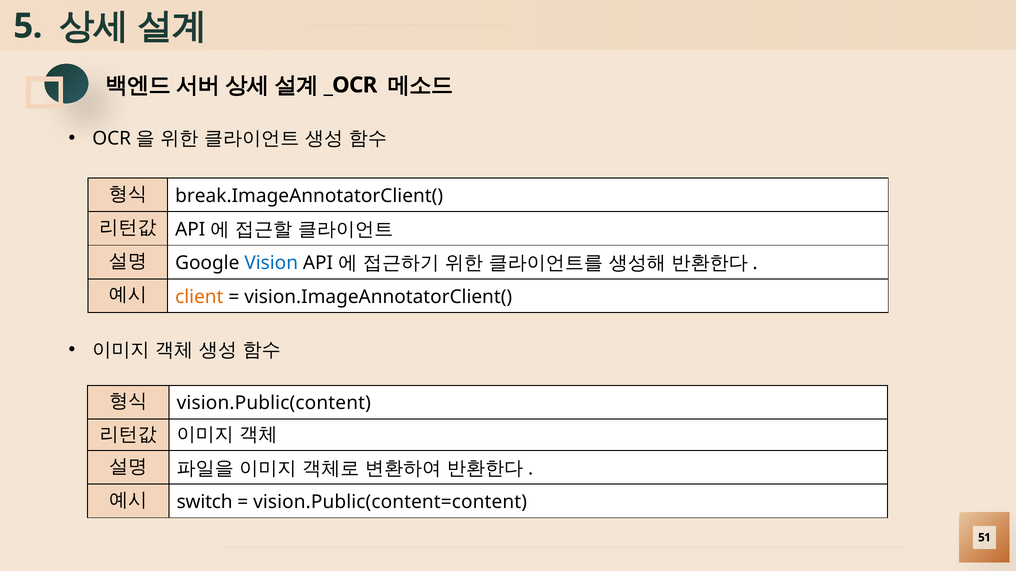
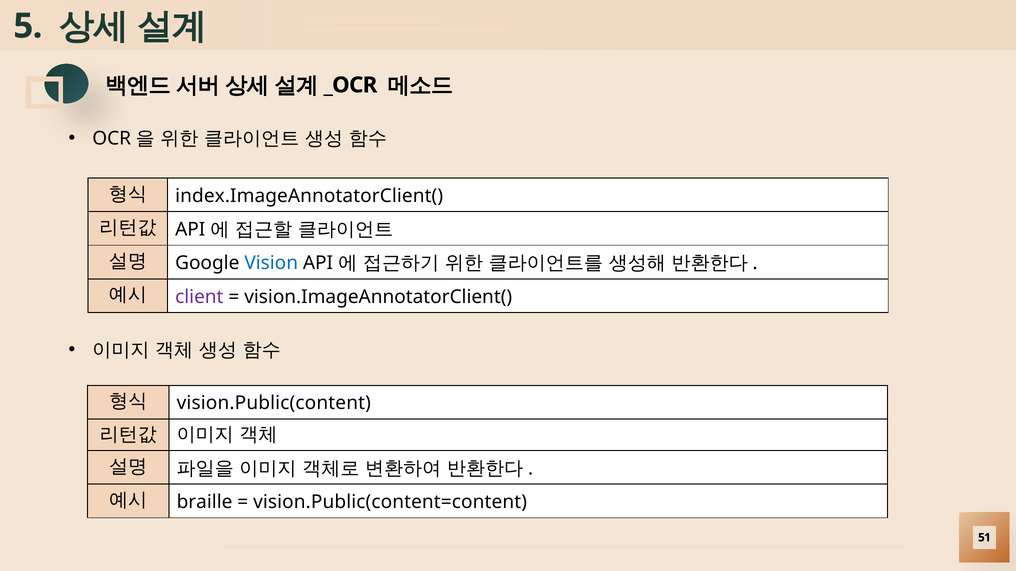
break.ImageAnnotatorClient(: break.ImageAnnotatorClient( -> index.ImageAnnotatorClient( (309, 196)
client colour: orange -> purple (199, 297)
switch: switch -> braille (205, 502)
